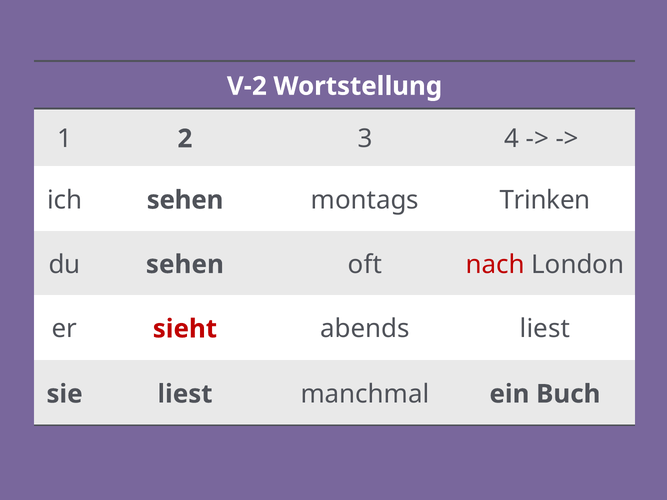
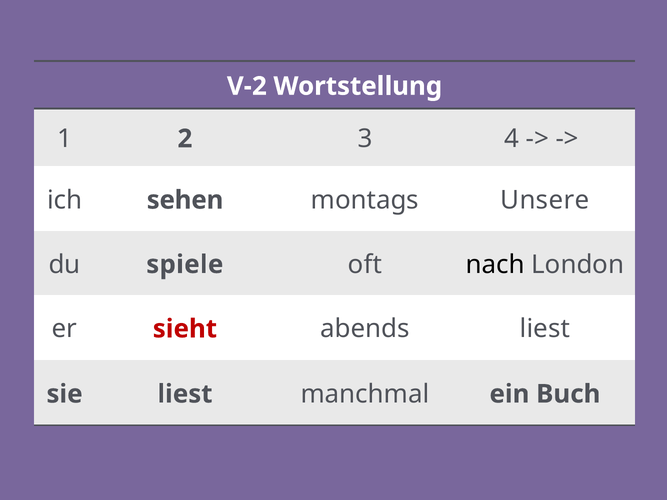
Trinken: Trinken -> Unsere (545, 200)
du sehen: sehen -> spiele (185, 265)
nach colour: red -> black (495, 265)
